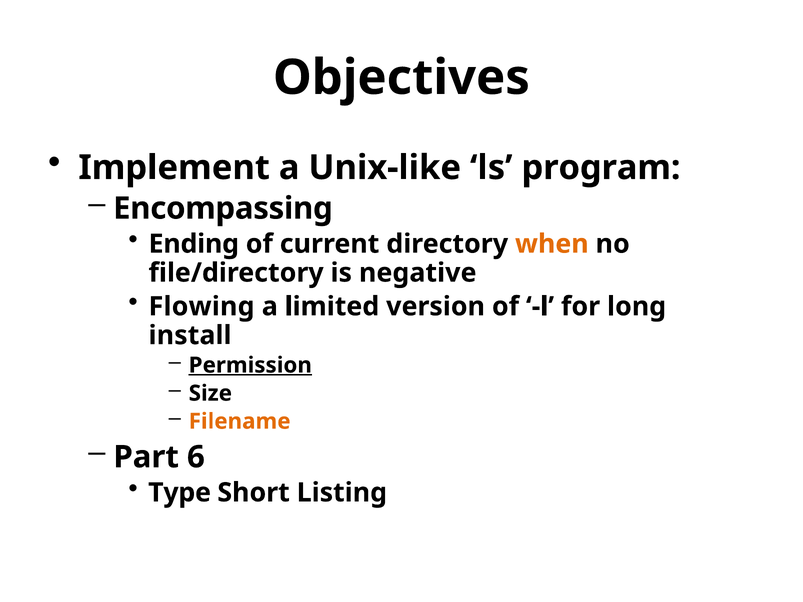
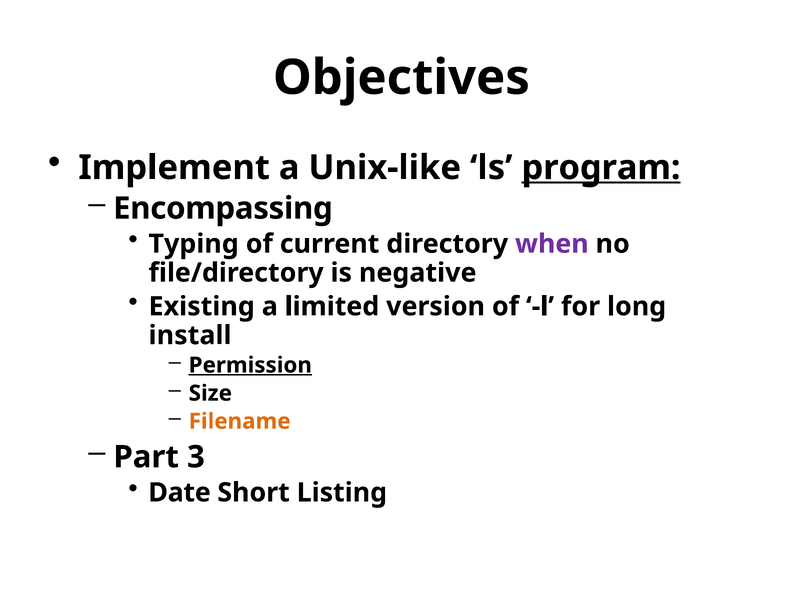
program underline: none -> present (601, 168)
Ending: Ending -> Typing (194, 244)
when colour: orange -> purple (552, 244)
Flowing: Flowing -> Existing (202, 307)
6: 6 -> 3 (196, 457)
Type: Type -> Date (180, 493)
